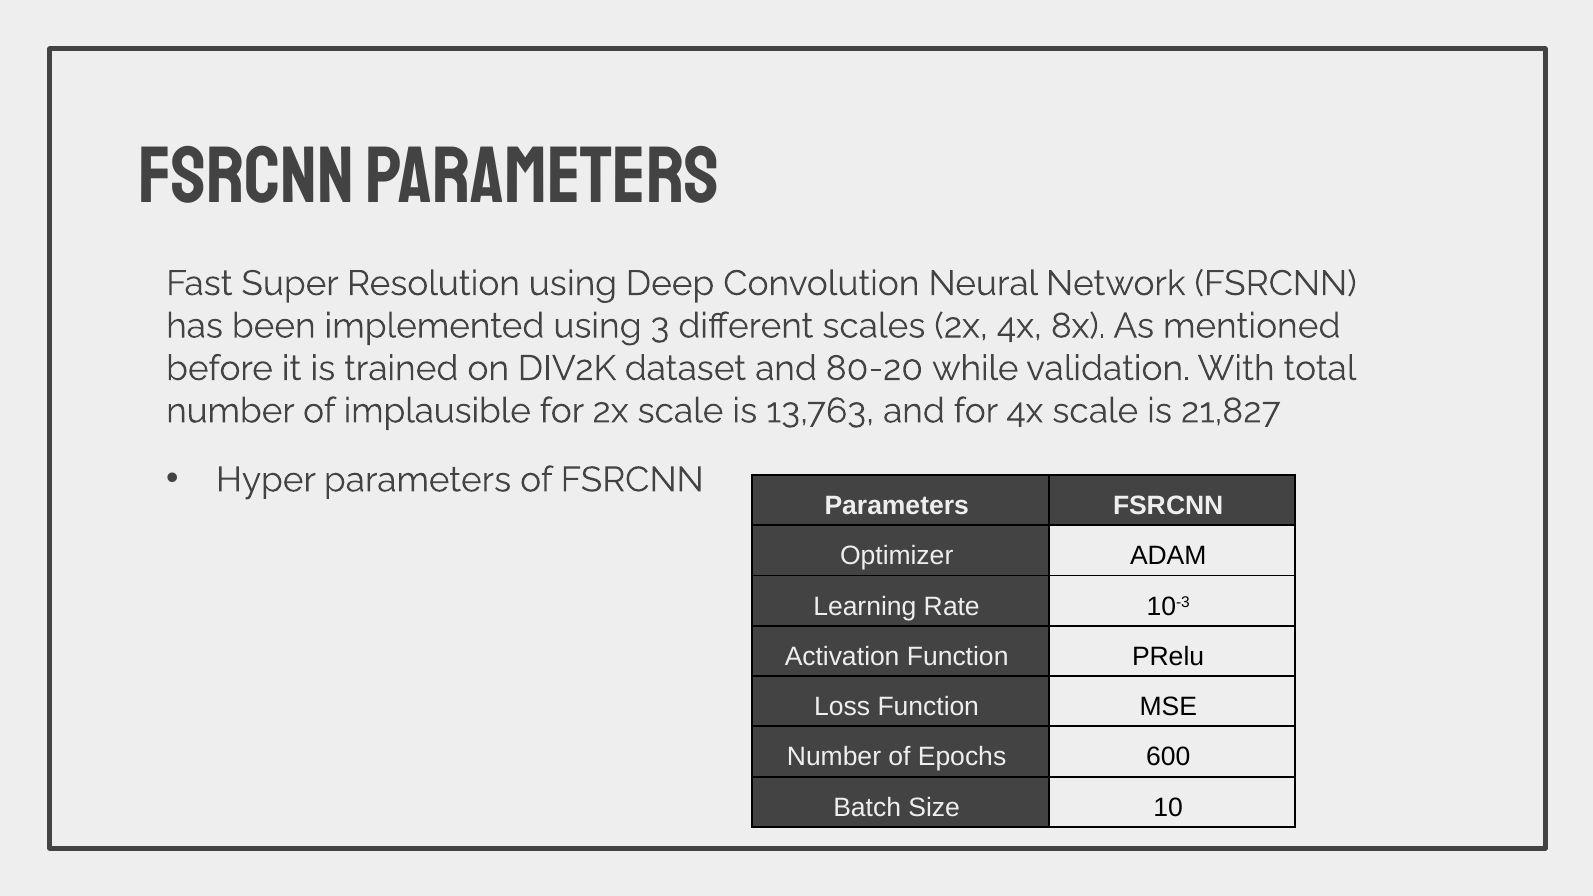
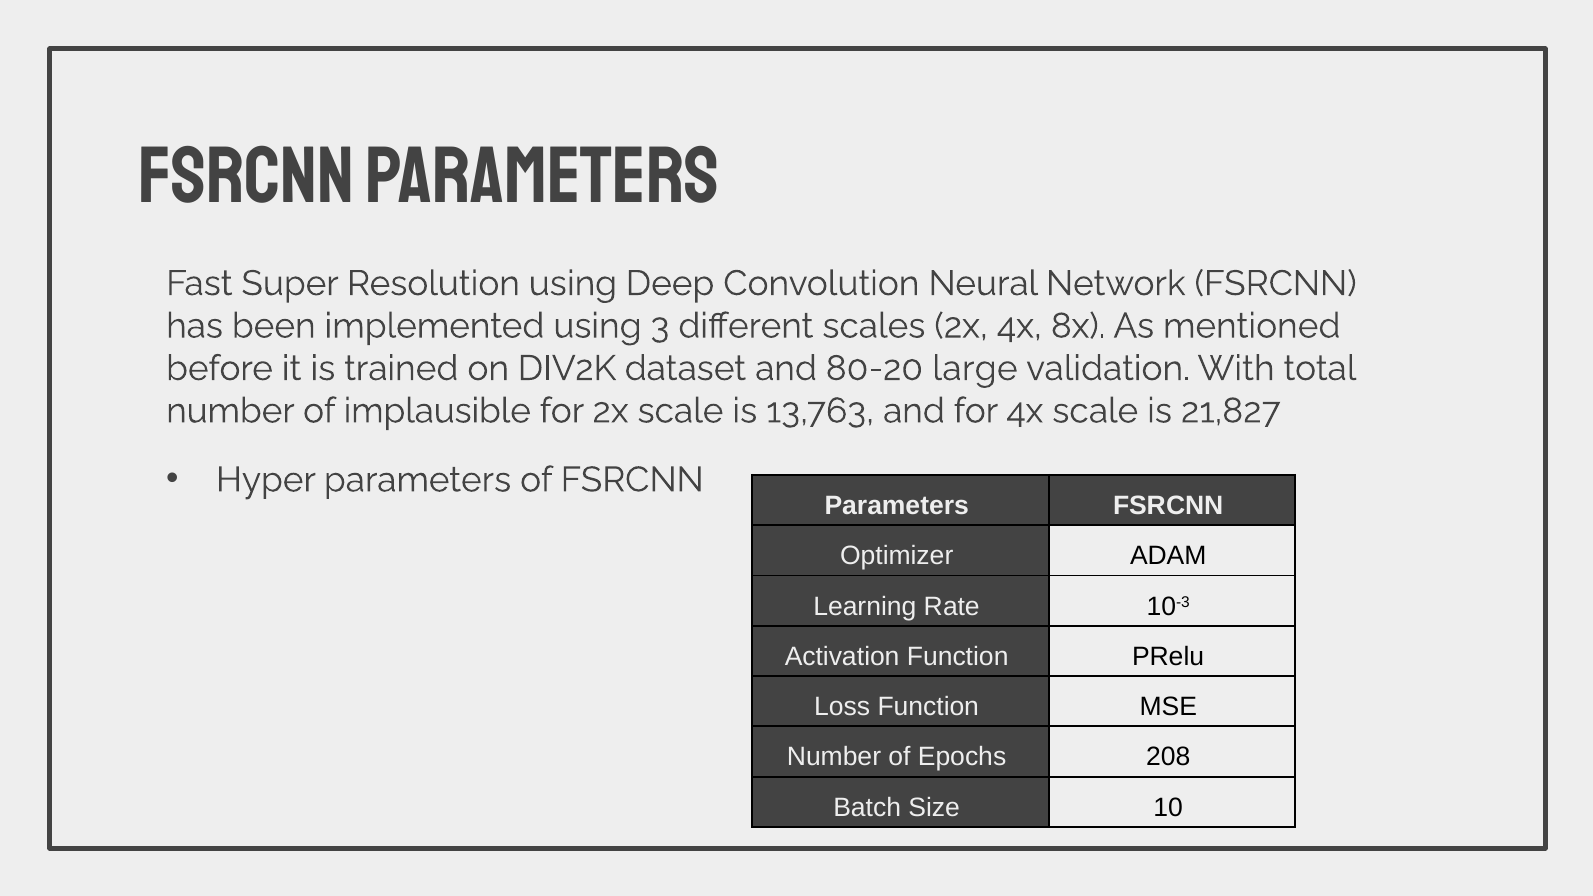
while: while -> large (975, 368)
600: 600 -> 208 (1168, 757)
